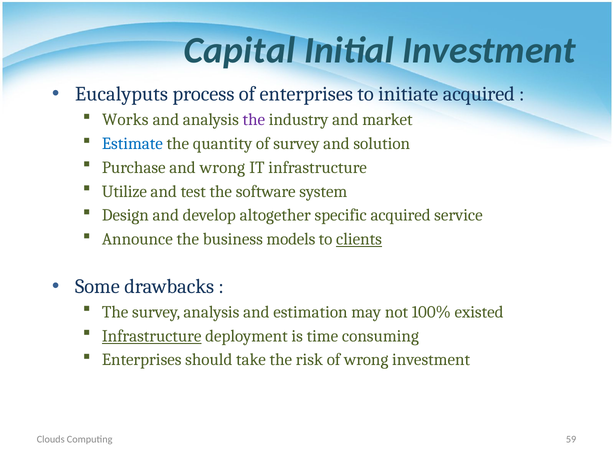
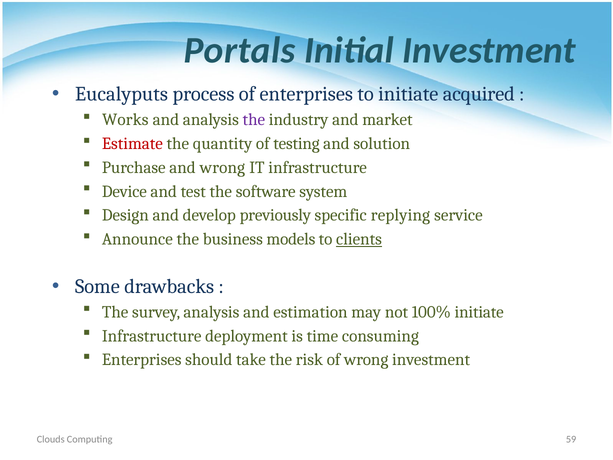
Capital: Capital -> Portals (240, 50)
Estimate colour: blue -> red (132, 144)
of survey: survey -> testing (296, 144)
Utilize: Utilize -> Device (124, 191)
altogether: altogether -> previously (275, 215)
specific acquired: acquired -> replying (400, 215)
100% existed: existed -> initiate (479, 312)
Infrastructure underline: present -> none (152, 336)
